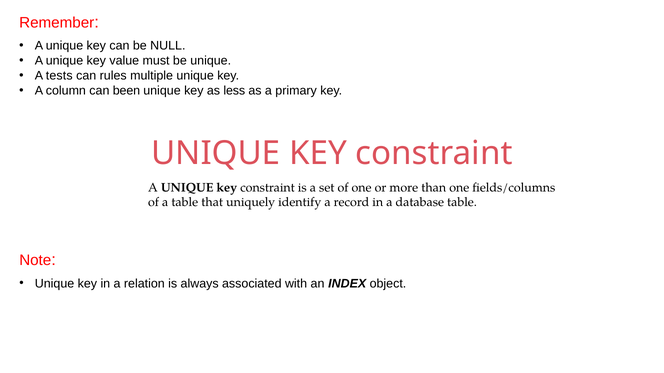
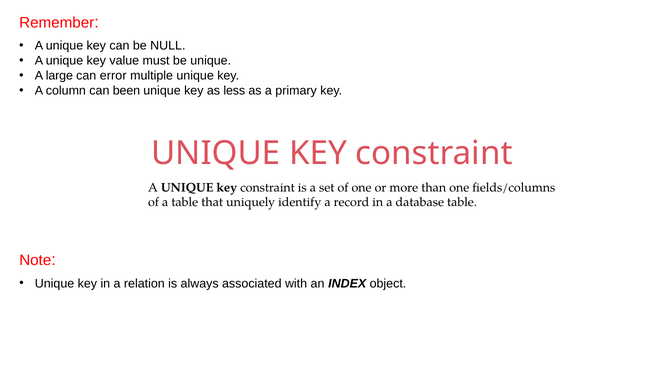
tests: tests -> large (59, 76)
rules: rules -> error (113, 76)
